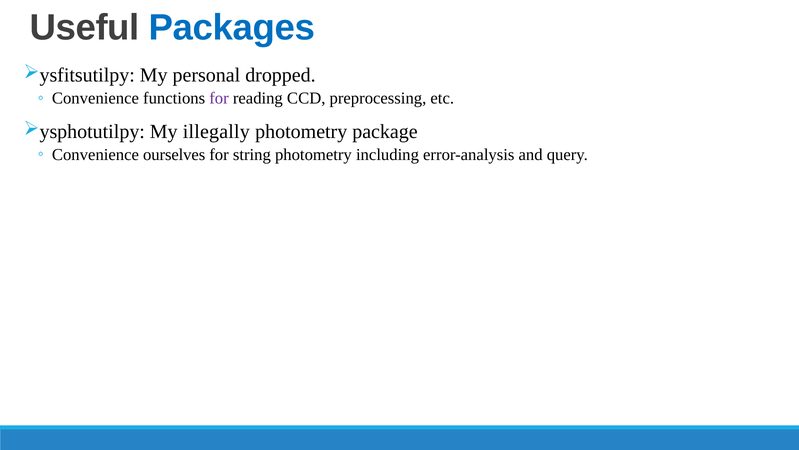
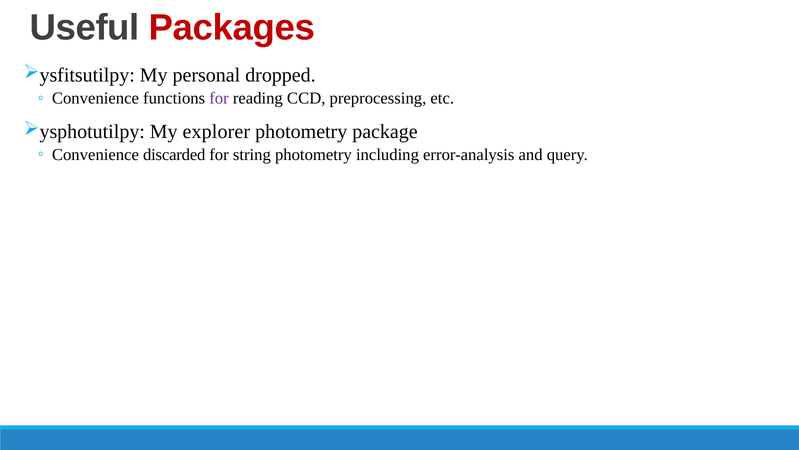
Packages colour: blue -> red (232, 28)
illegally: illegally -> explorer (216, 131)
ourselves: ourselves -> discarded (174, 154)
